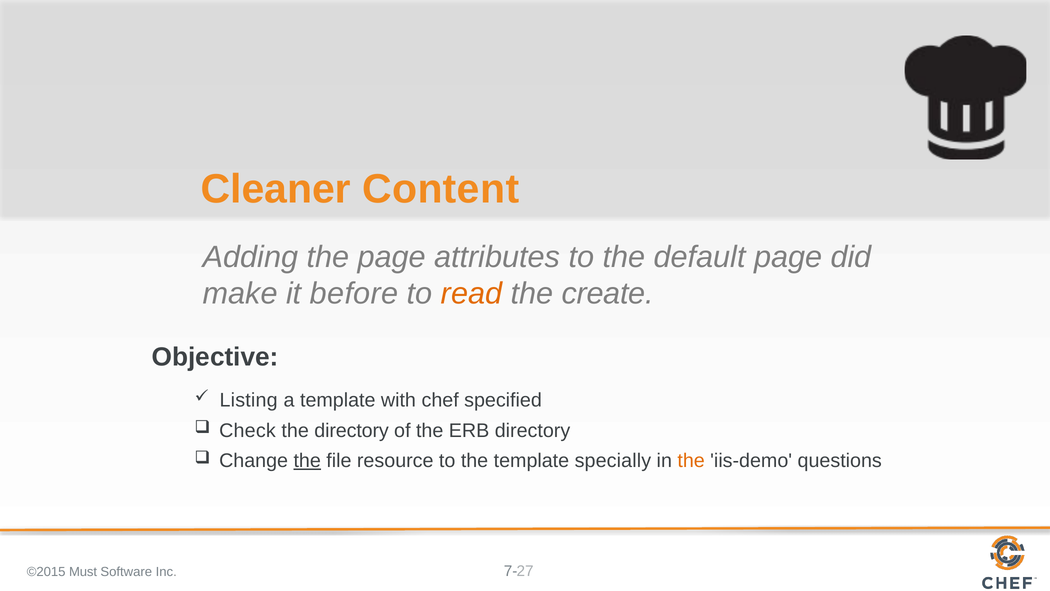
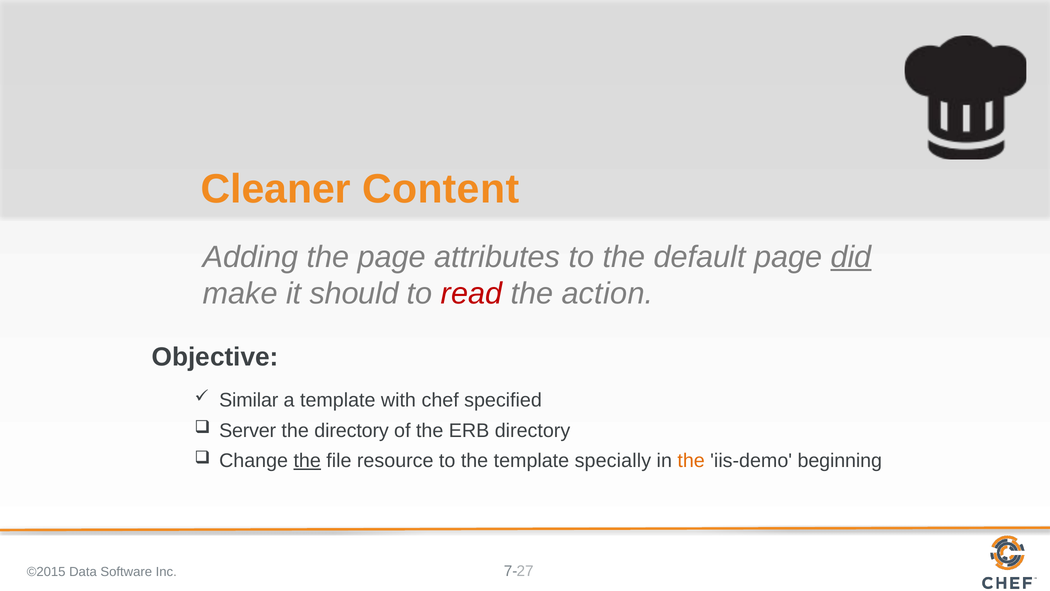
did underline: none -> present (851, 257)
before: before -> should (354, 294)
read colour: orange -> red (471, 294)
create: create -> action (607, 294)
Listing: Listing -> Similar (249, 400)
Check: Check -> Server (248, 430)
questions: questions -> beginning (840, 460)
Must: Must -> Data (83, 571)
